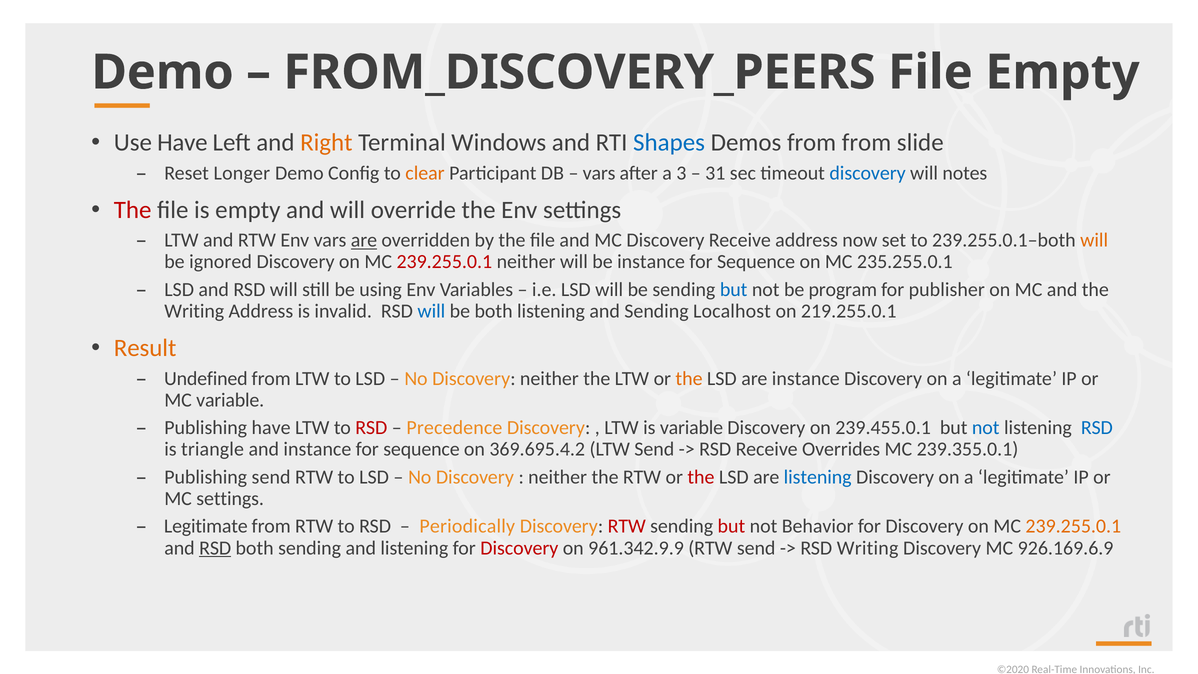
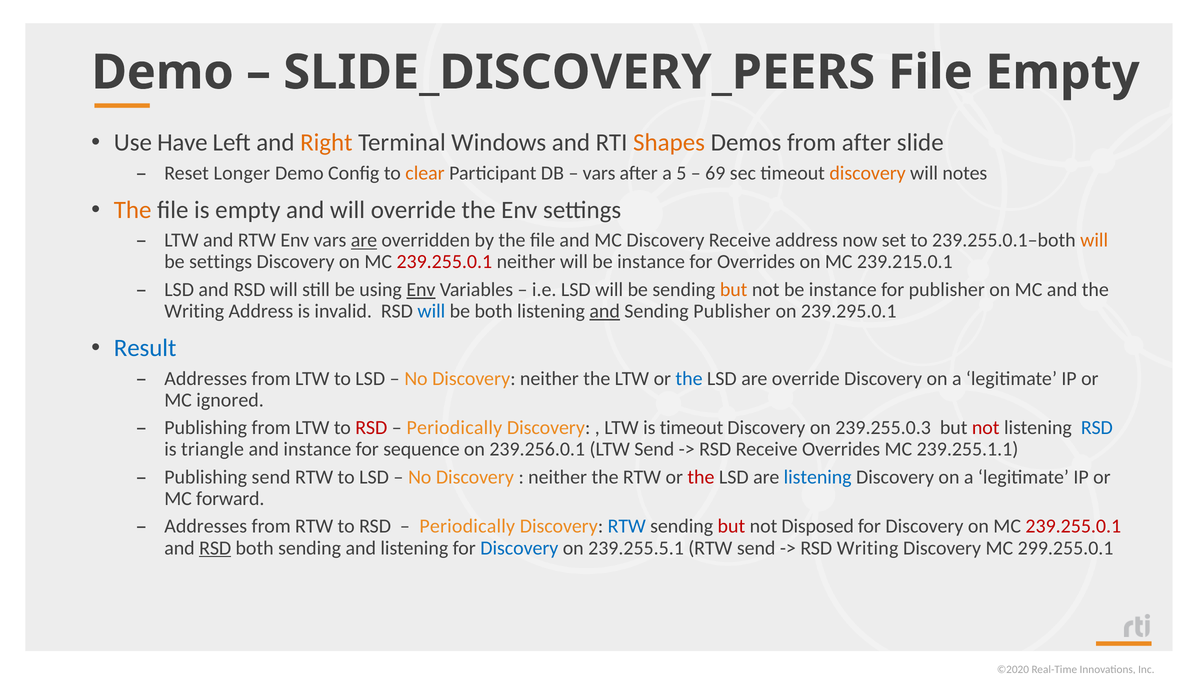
FROM_DISCOVERY_PEERS: FROM_DISCOVERY_PEERS -> SLIDE_DISCOVERY_PEERS (579, 72)
Shapes colour: blue -> orange (669, 143)
from from: from -> after (866, 143)
3: 3 -> 5 (681, 173)
31: 31 -> 69 (715, 173)
discovery colour: blue -> orange (868, 173)
The colour: red -> orange (133, 210)
be ignored: ignored -> settings (221, 262)
Sequence: Sequence -> Overrides (756, 262)
235.255.0.1: 235.255.0.1 -> 239.215.0.1 (905, 262)
Env underline: none -> present (421, 290)
but colour: blue -> orange (734, 290)
not be program: program -> instance (843, 290)
and underline: none -> present (605, 311)
Sending Localhost: Localhost -> Publisher (732, 311)
219.255.0.1: 219.255.0.1 -> 239.295.0.1 (849, 311)
Result colour: orange -> blue (145, 348)
Undefined: Undefined -> Addresses (206, 378)
the colour: orange -> blue (689, 378)
are instance: instance -> override (806, 378)
MC variable: variable -> ignored (230, 400)
Publishing have: have -> from (271, 428)
Precedence: Precedence -> Periodically (454, 428)
is variable: variable -> timeout (692, 428)
239.455.0.1: 239.455.0.1 -> 239.255.0.3 (883, 428)
not colour: blue -> red (986, 428)
369.695.4.2: 369.695.4.2 -> 239.256.0.1 (537, 449)
239.355.0.1: 239.355.0.1 -> 239.255.1.1 (967, 449)
MC settings: settings -> forward (230, 499)
Legitimate: Legitimate -> Addresses (206, 526)
RTW colour: red -> blue (627, 526)
Behavior: Behavior -> Disposed (818, 526)
239.255.0.1 colour: orange -> red (1073, 526)
Discovery colour: red -> blue (519, 548)
961.342.9.9: 961.342.9.9 -> 239.255.5.1 (636, 548)
926.169.6.9: 926.169.6.9 -> 299.255.0.1 (1066, 548)
